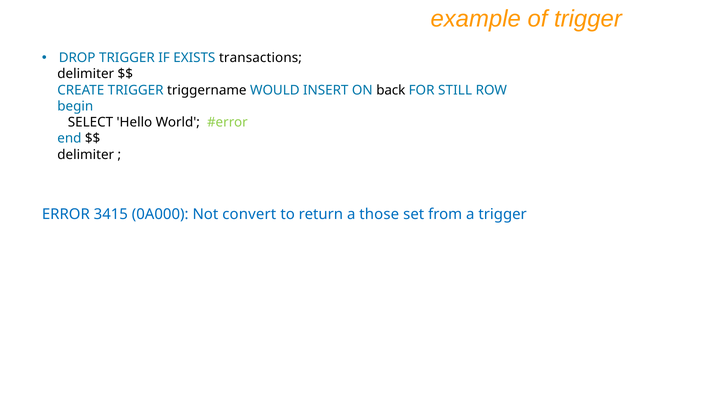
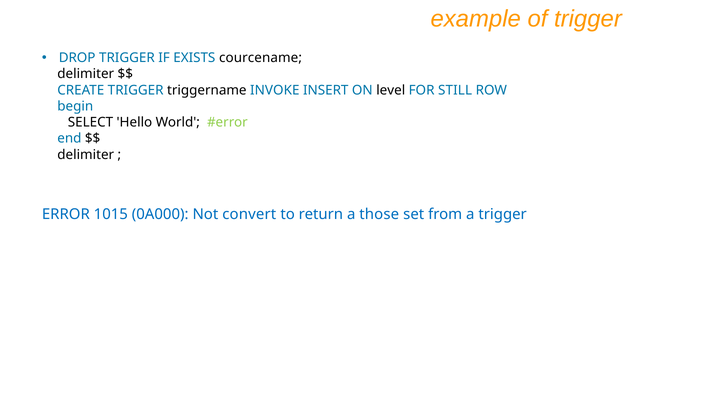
transactions: transactions -> courcename (261, 58)
WOULD: WOULD -> INVOKE (275, 90)
back: back -> level (391, 90)
3415: 3415 -> 1015 (111, 214)
